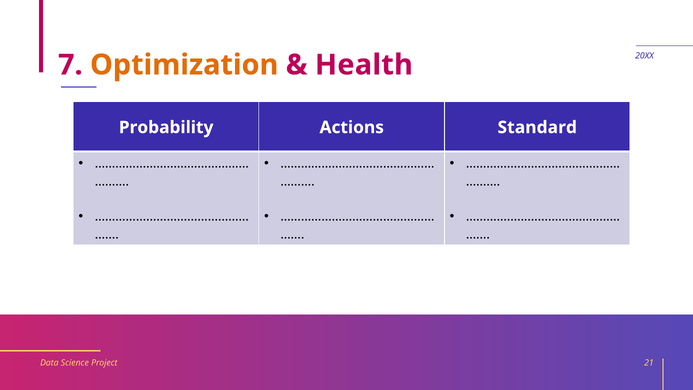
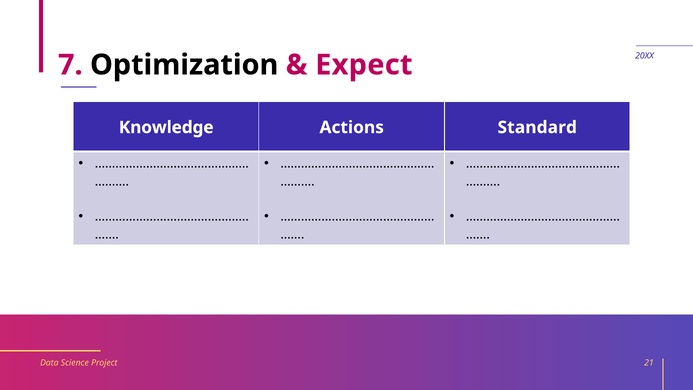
Optimization colour: orange -> black (184, 65)
Health: Health -> Expect (364, 65)
Probability: Probability -> Knowledge (166, 127)
